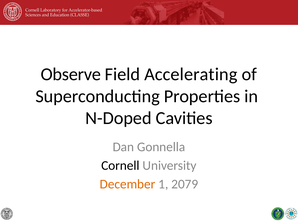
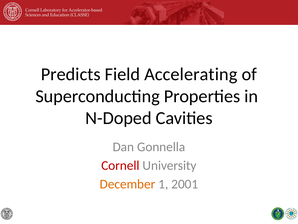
Observe: Observe -> Predicts (71, 74)
Cornell colour: black -> red (120, 165)
2079: 2079 -> 2001 (185, 184)
